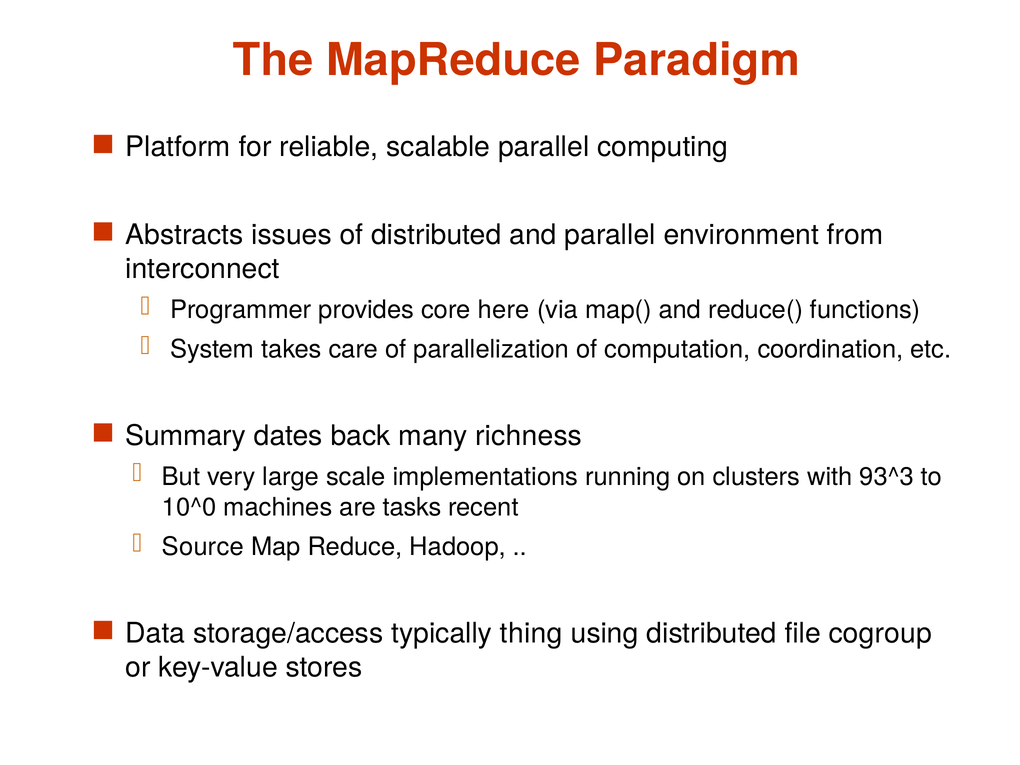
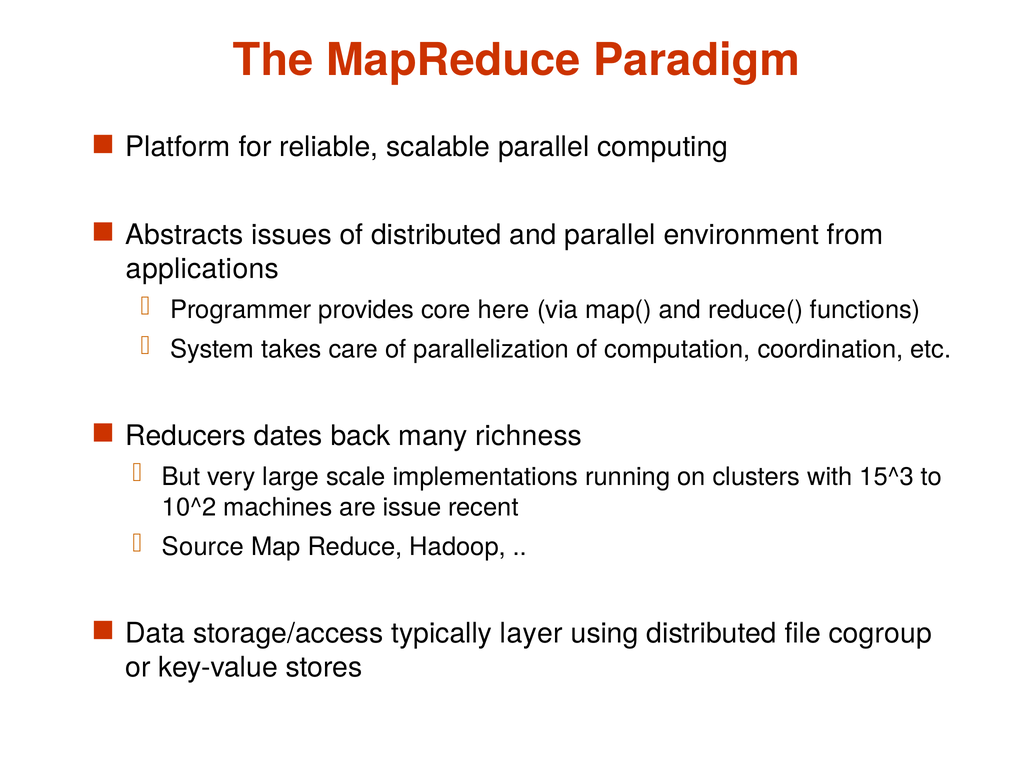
interconnect: interconnect -> applications (202, 269)
Summary: Summary -> Reducers (186, 436)
93^3: 93^3 -> 15^3 (887, 477)
10^0: 10^0 -> 10^2 (189, 507)
tasks: tasks -> issue (412, 507)
thing: thing -> layer (531, 633)
